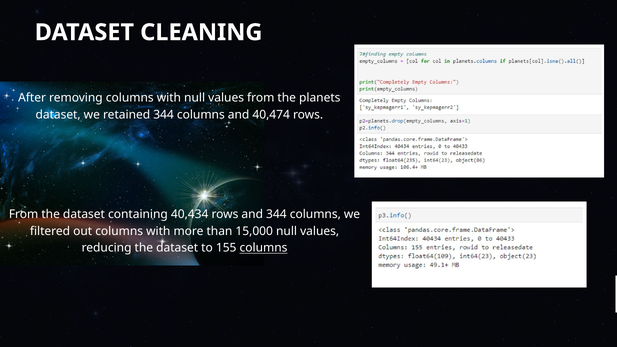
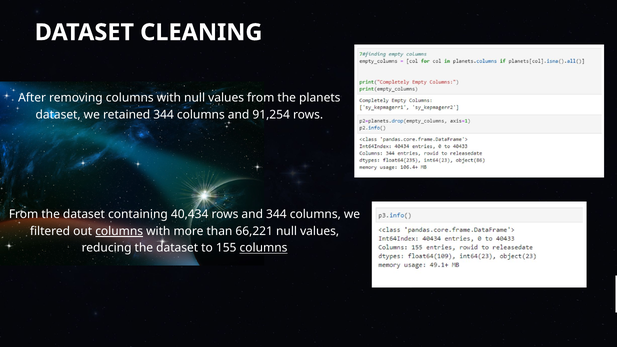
40,474: 40,474 -> 91,254 (271, 115)
columns underline: none -> present (119, 231)
15,000: 15,000 -> 66,221 (254, 231)
